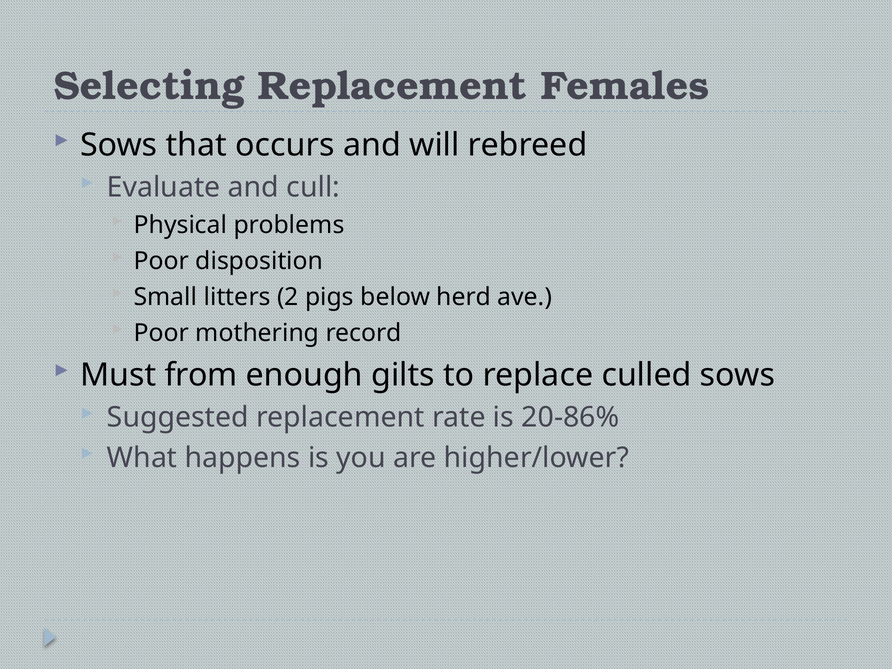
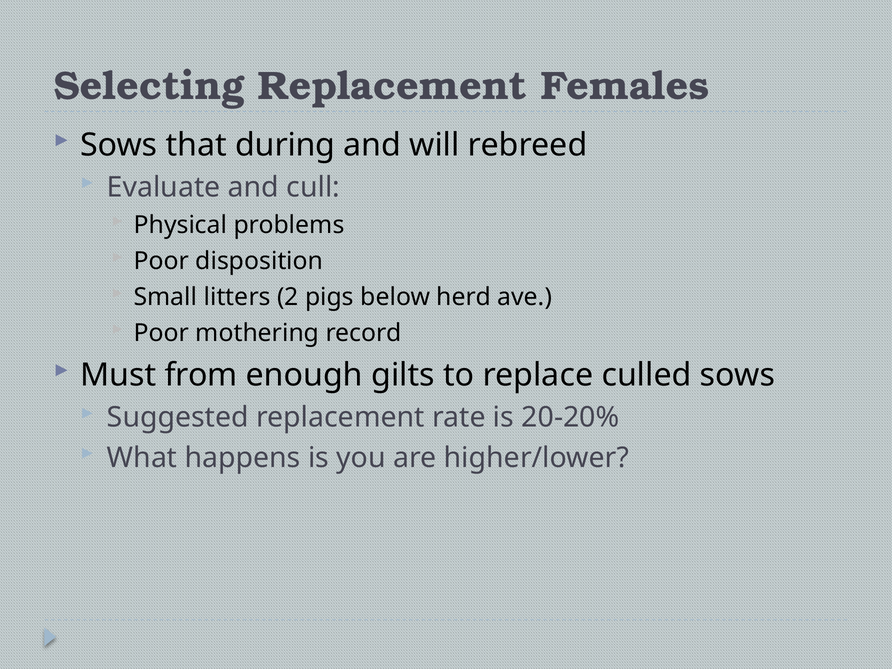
occurs: occurs -> during (285, 145)
20-86%: 20-86% -> 20-20% (570, 417)
